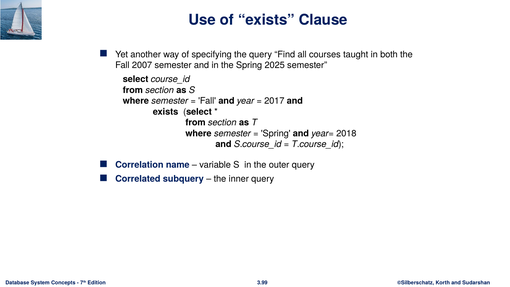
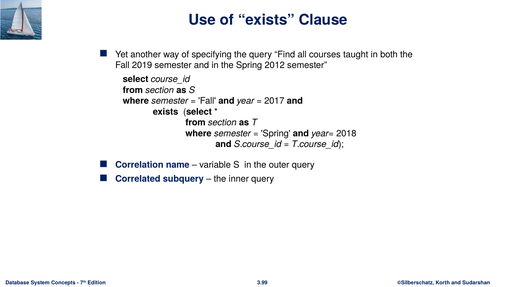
2007: 2007 -> 2019 (142, 65)
2025: 2025 -> 2012 (275, 65)
